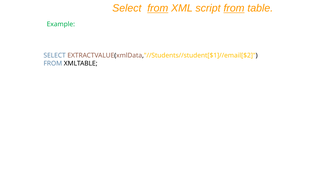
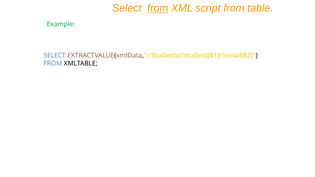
from underline: present -> none (234, 8)
